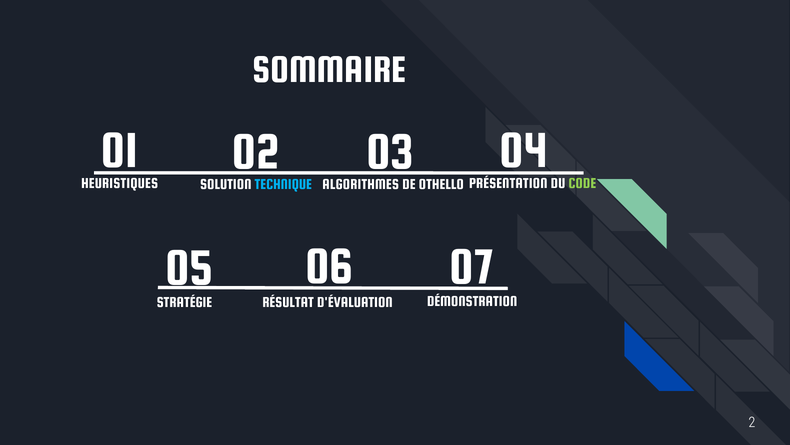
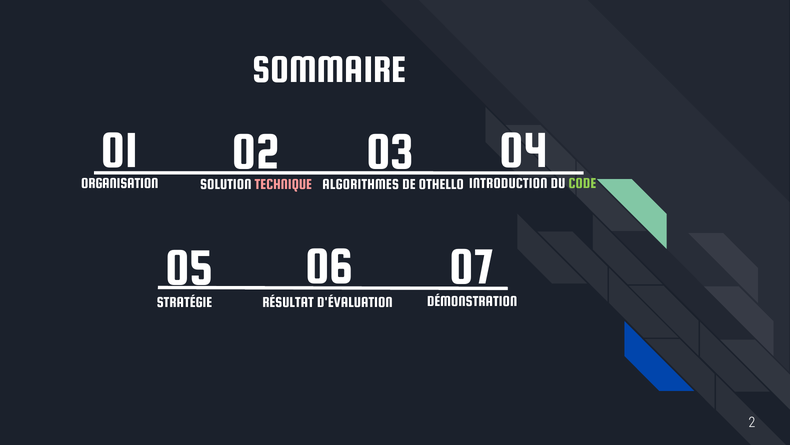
HEURISTIQUES: HEURISTIQUES -> ORGANISATION (120, 183)
PRÉSENTATION: PRÉSENTATION -> INTRODUCTION (508, 183)
TECHNIQUE colour: light blue -> pink (283, 184)
